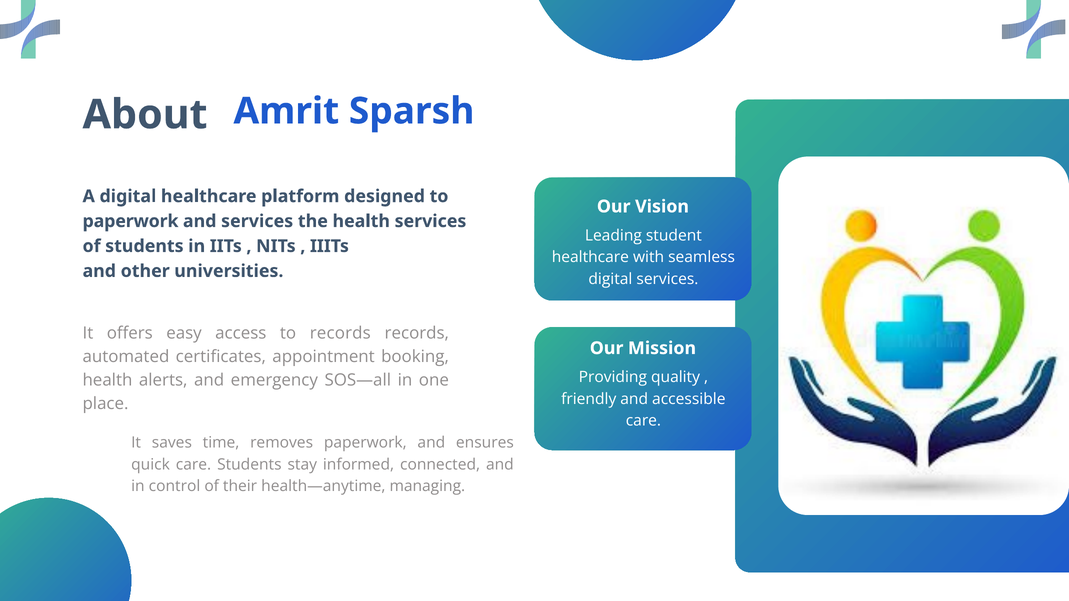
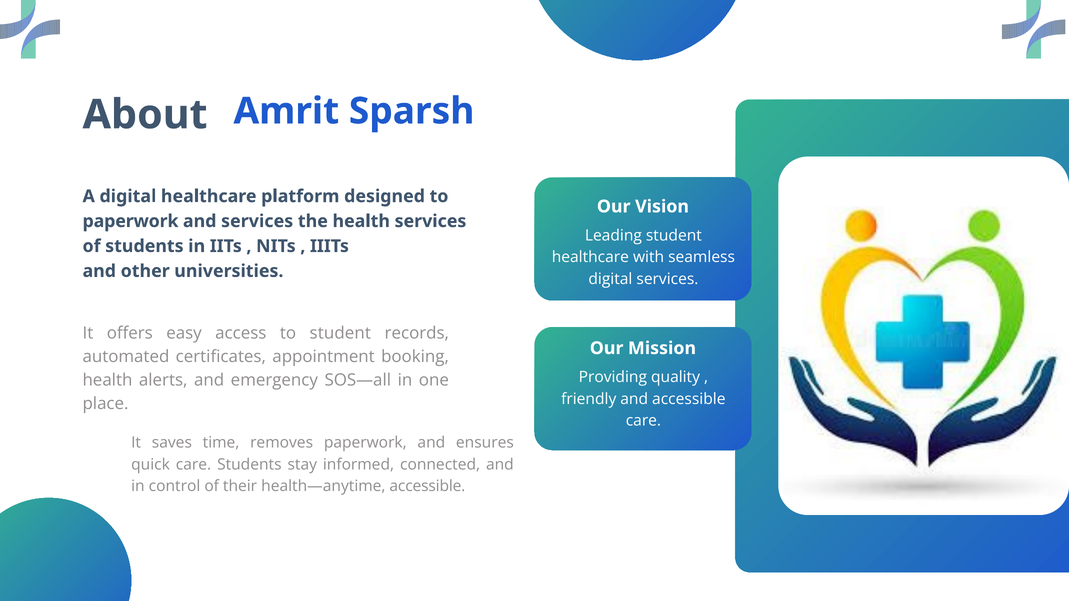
to records: records -> student (340, 333)
health—anytime managing: managing -> accessible (427, 487)
